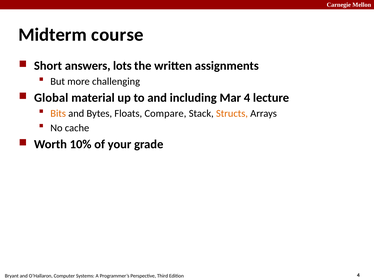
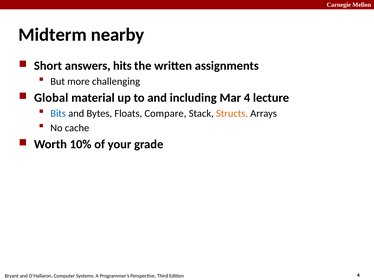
course: course -> nearby (118, 35)
lots: lots -> hits (122, 66)
Bits colour: orange -> blue (58, 114)
